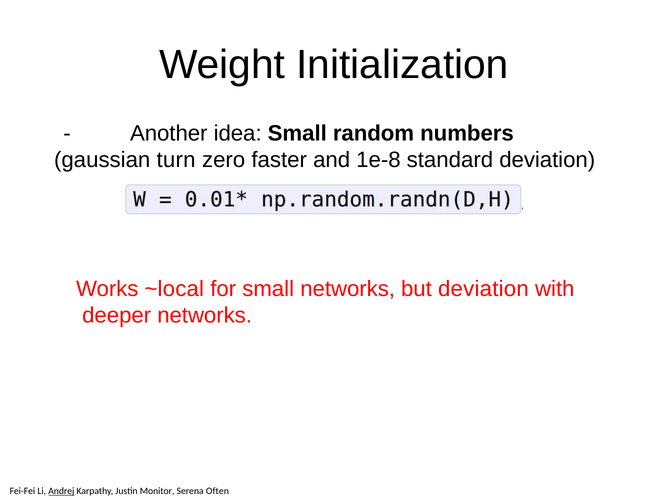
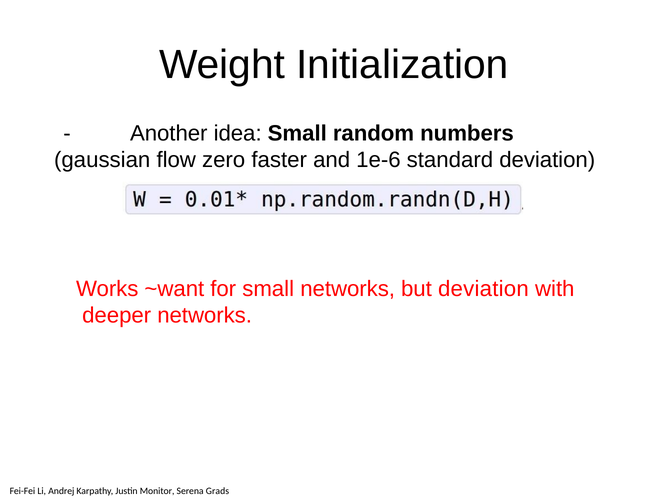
turn: turn -> flow (176, 160)
1e-8: 1e-8 -> 1e-6 (378, 160)
~local: ~local -> ~want (174, 289)
Andrej underline: present -> none (61, 492)
Often: Often -> Grads (217, 492)
